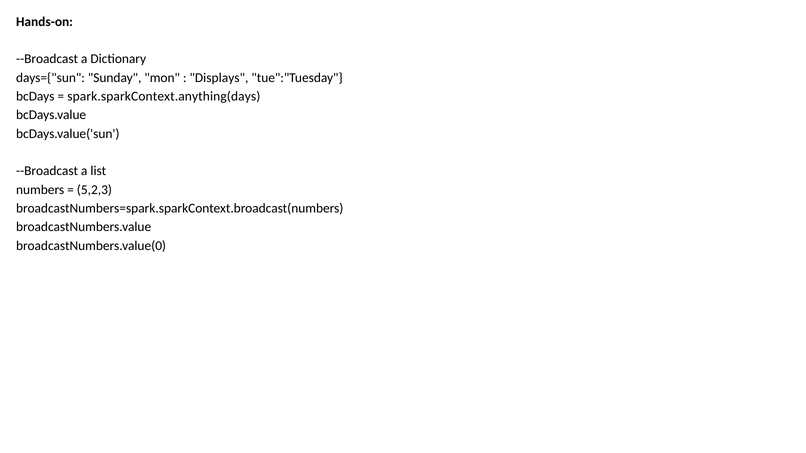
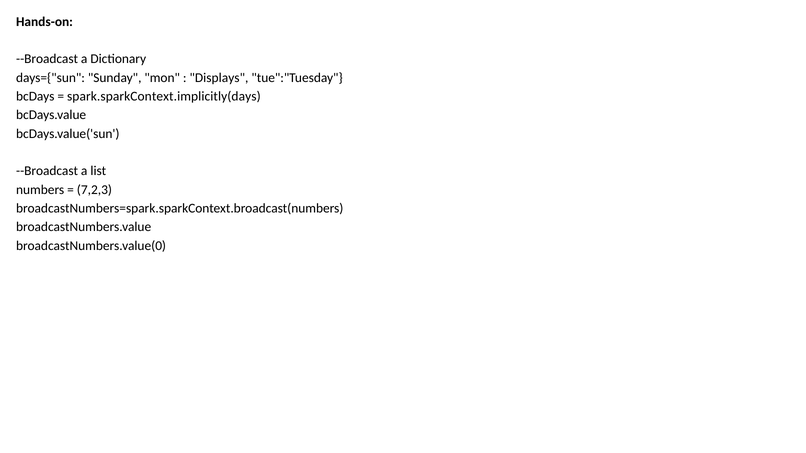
spark.sparkContext.anything(days: spark.sparkContext.anything(days -> spark.sparkContext.implicitly(days (164, 96)
5,2,3: 5,2,3 -> 7,2,3 (94, 190)
